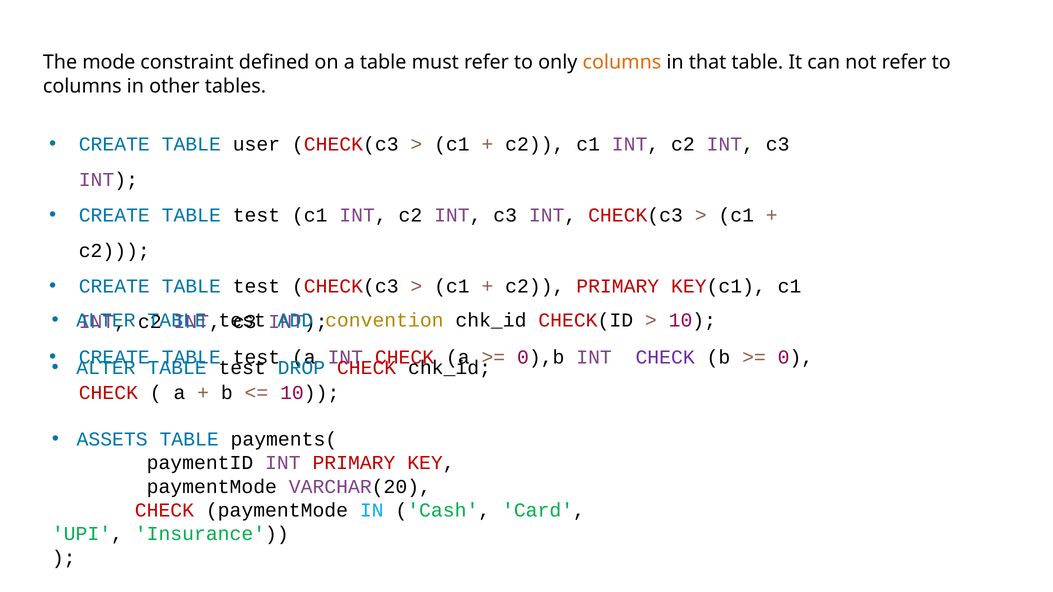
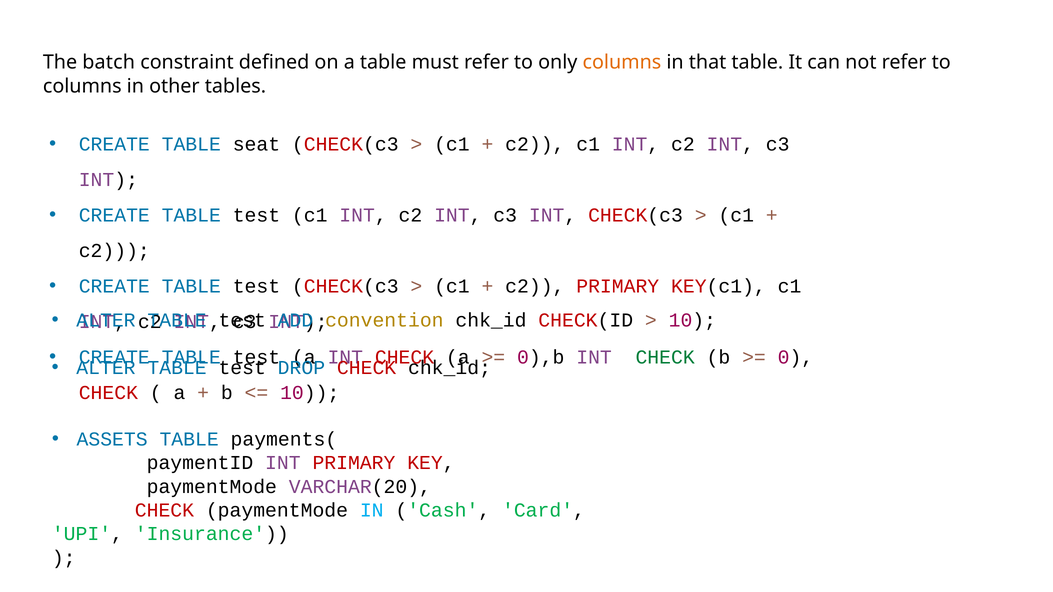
mode: mode -> batch (109, 63)
user: user -> seat (256, 144)
CHECK colour: purple -> green (665, 357)
